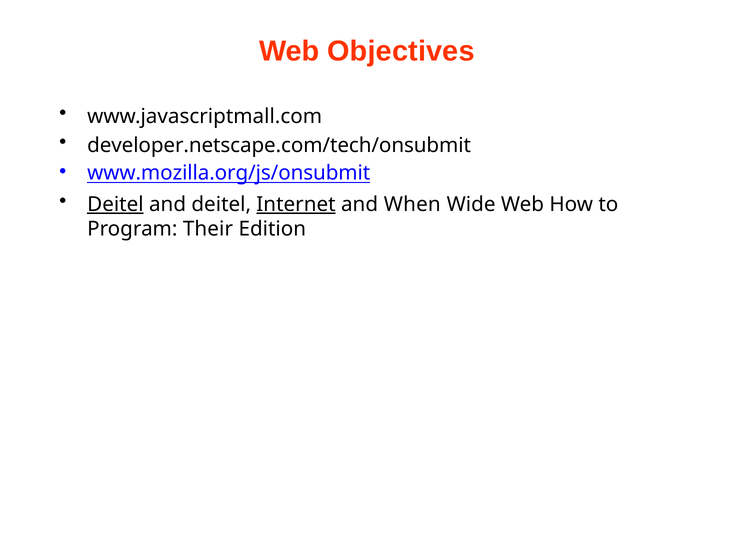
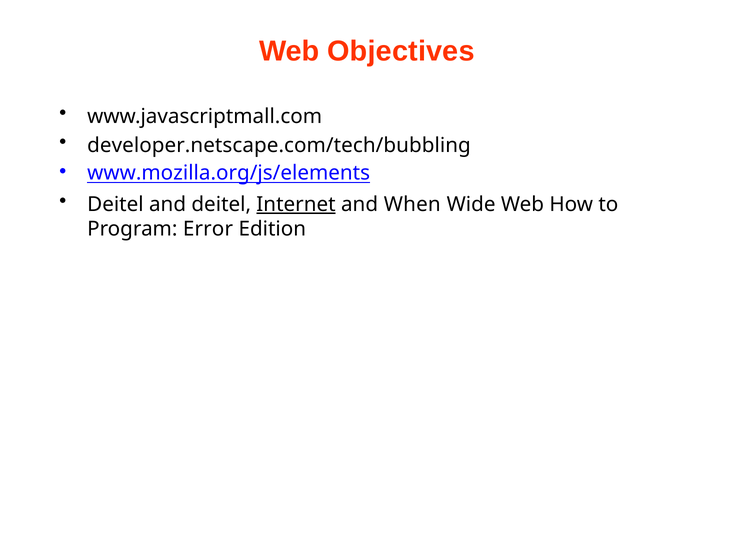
developer.netscape.com/tech/onsubmit: developer.netscape.com/tech/onsubmit -> developer.netscape.com/tech/bubbling (279, 145)
www.mozilla.org/js/onsubmit: www.mozilla.org/js/onsubmit -> www.mozilla.org/js/elements (229, 173)
Deitel underline: present -> none (115, 204)
Their: Their -> Error (208, 229)
